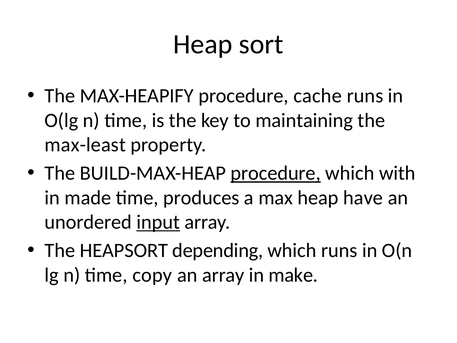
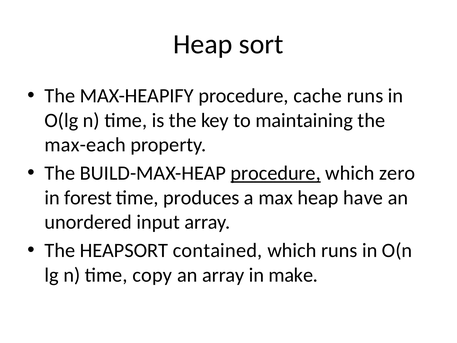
max-least: max-least -> max-each (85, 145)
with: with -> zero (397, 173)
made: made -> forest (88, 198)
input underline: present -> none (158, 222)
depending: depending -> contained (218, 250)
